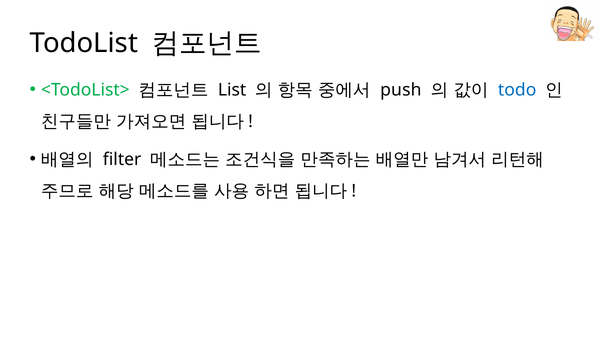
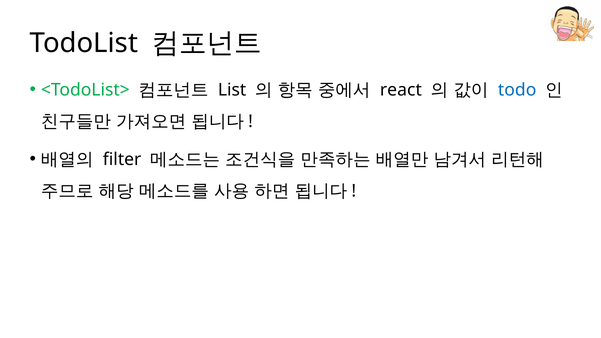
push: push -> react (401, 90)
